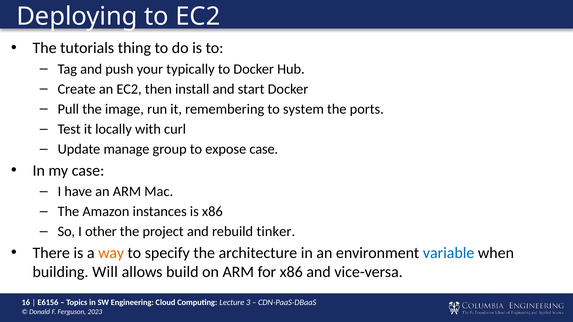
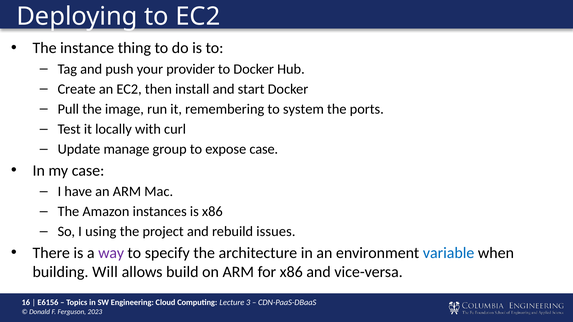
tutorials: tutorials -> instance (87, 48)
typically: typically -> provider (191, 69)
other: other -> using (101, 232)
tinker: tinker -> issues (276, 232)
way colour: orange -> purple (111, 253)
